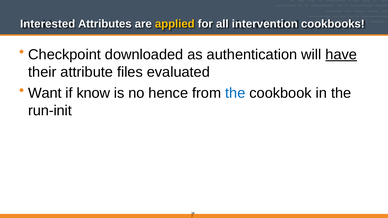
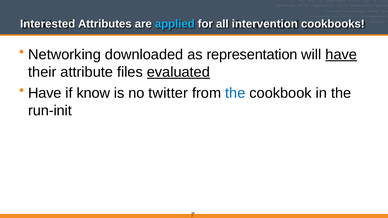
applied colour: yellow -> light blue (175, 24)
Checkpoint: Checkpoint -> Networking (65, 55)
authentication: authentication -> representation (252, 55)
evaluated underline: none -> present (178, 72)
Want: Want -> Have (45, 93)
hence: hence -> twitter (168, 93)
